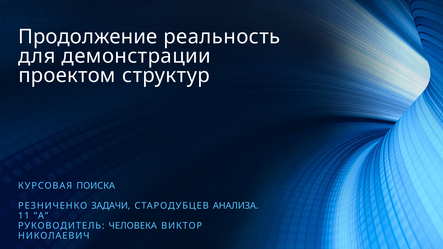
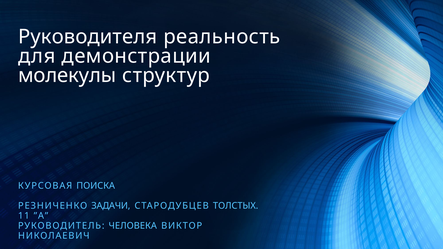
Продолжение: Продолжение -> Руководителя (88, 37)
проектом: проектом -> молекулы (67, 76)
АНАЛИЗА: АНАЛИЗА -> ТОЛСТЫХ (236, 206)
